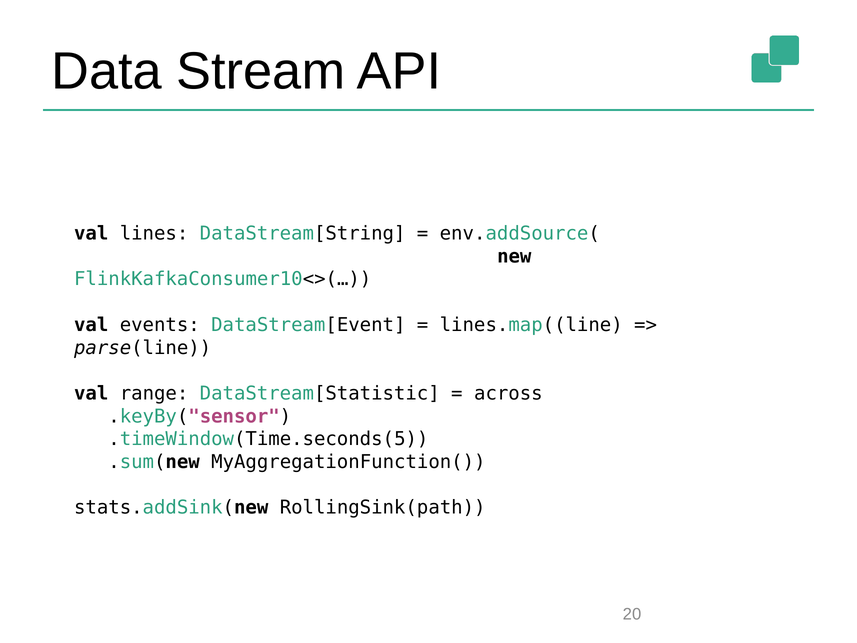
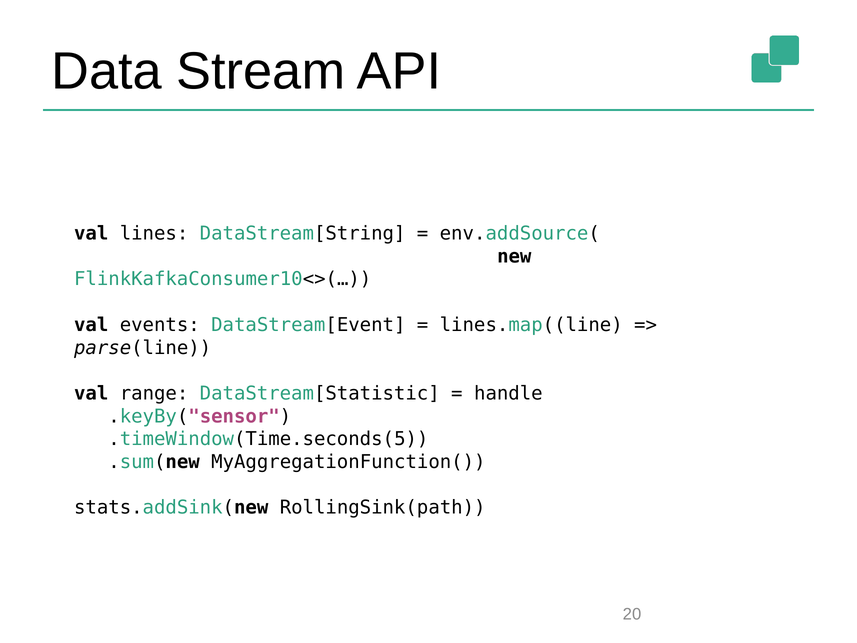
across: across -> handle (508, 393)
